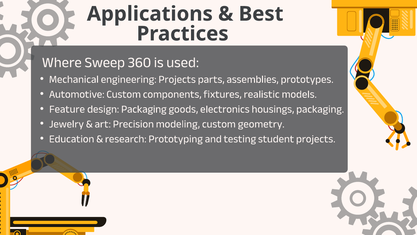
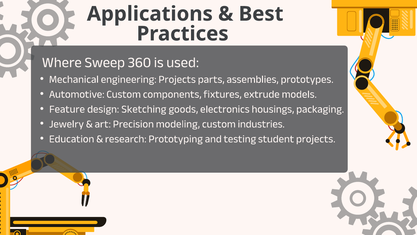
realistic: realistic -> extrude (262, 94)
design Packaging: Packaging -> Sketching (144, 109)
geometry: geometry -> industries (261, 124)
